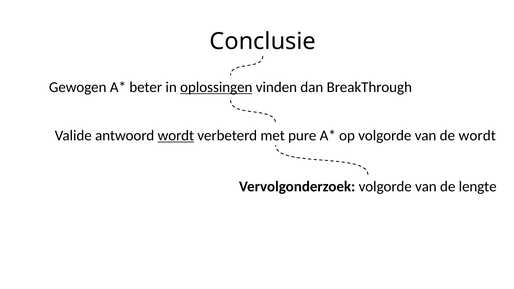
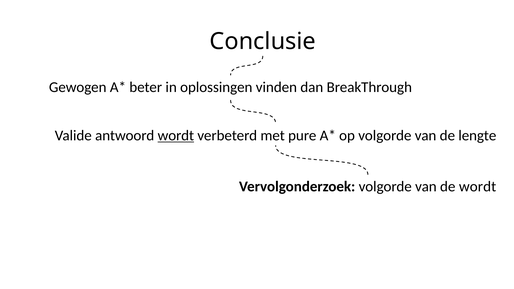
oplossingen underline: present -> none (216, 87)
de wordt: wordt -> lengte (477, 136)
de lengte: lengte -> wordt (478, 187)
